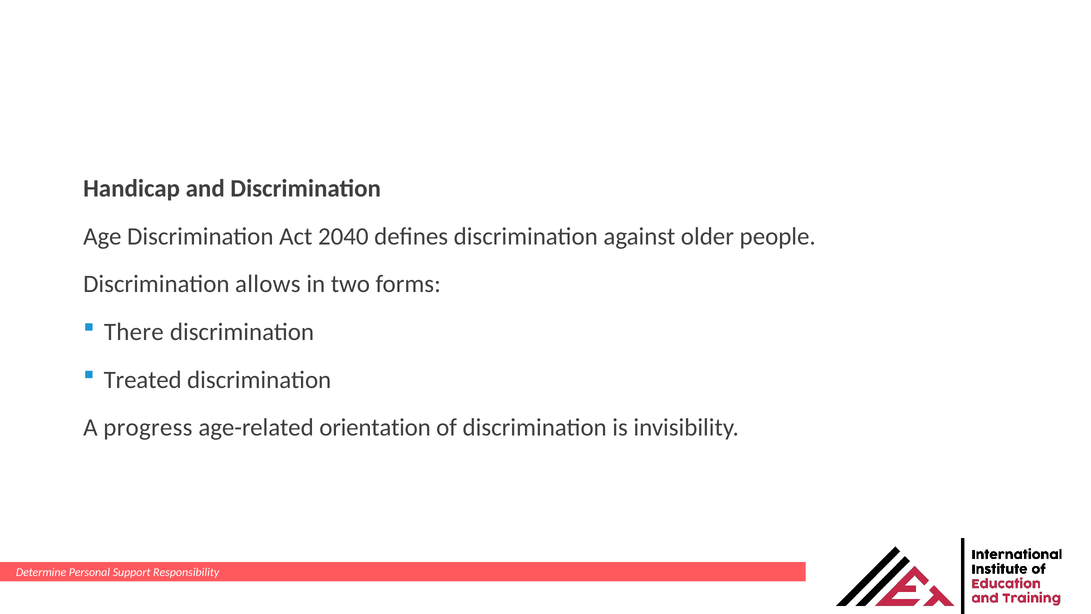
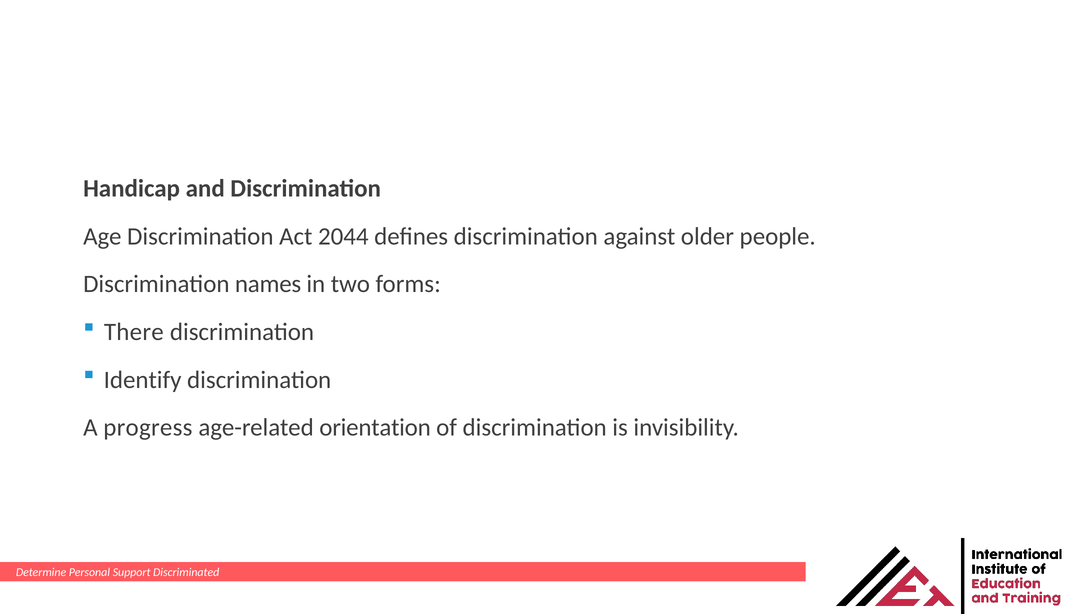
2040: 2040 -> 2044 (343, 236)
allows: allows -> names (268, 284)
Treated: Treated -> Identify (143, 380)
Responsibility: Responsibility -> Discriminated (186, 572)
